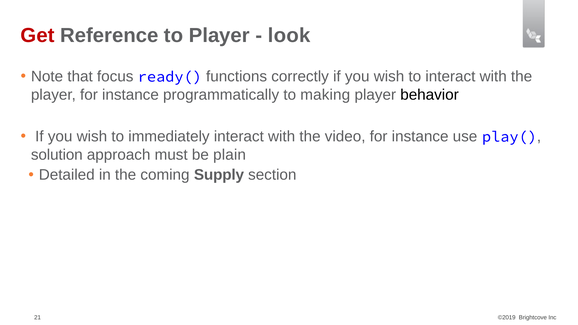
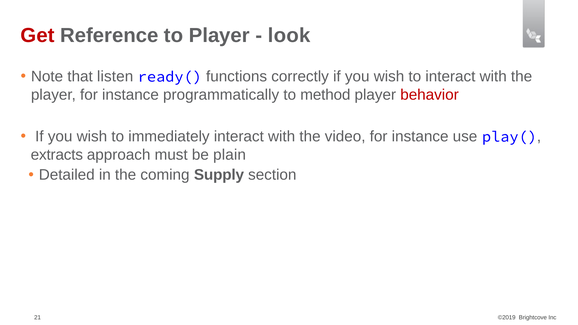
focus: focus -> listen (115, 77)
making: making -> method (325, 95)
behavior colour: black -> red (430, 95)
solution: solution -> extracts (57, 155)
